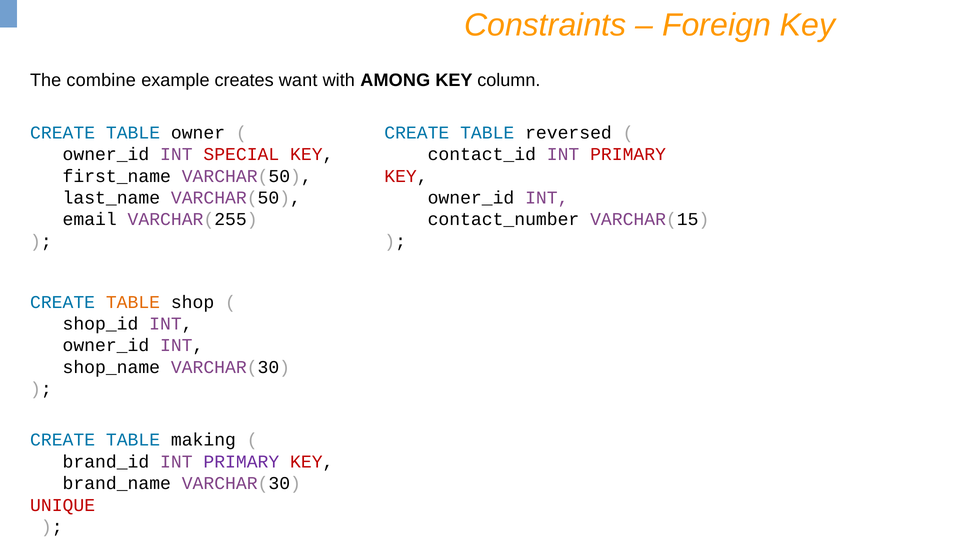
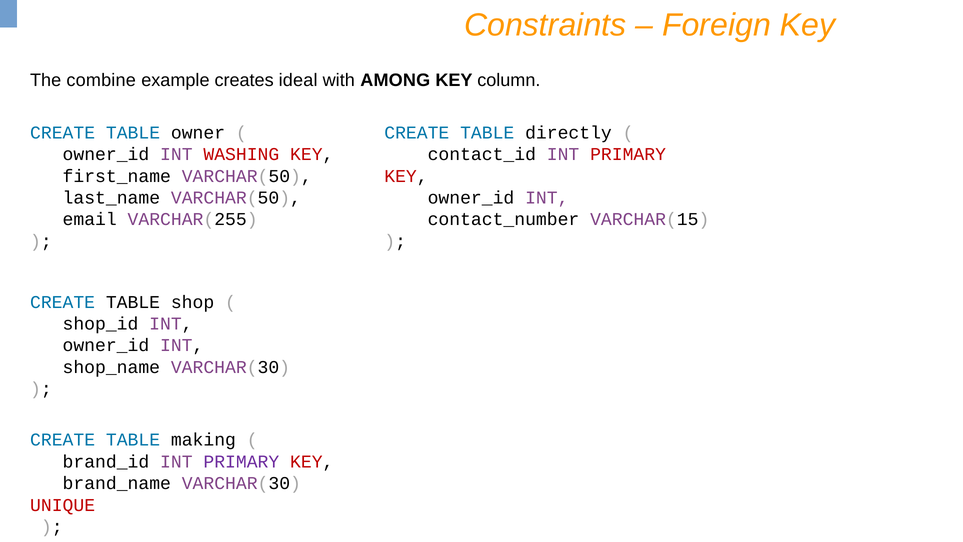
want: want -> ideal (298, 80)
reversed: reversed -> directly (568, 133)
SPECIAL: SPECIAL -> WASHING (241, 154)
TABLE colour: orange -> black (133, 302)
